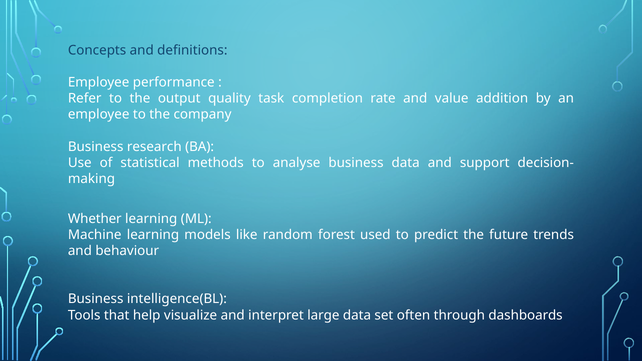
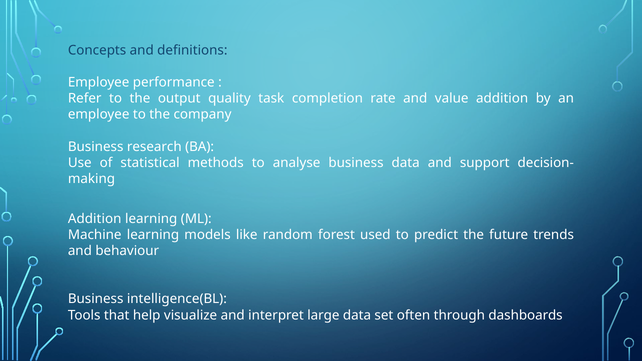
Whether: Whether -> Addition (95, 219)
